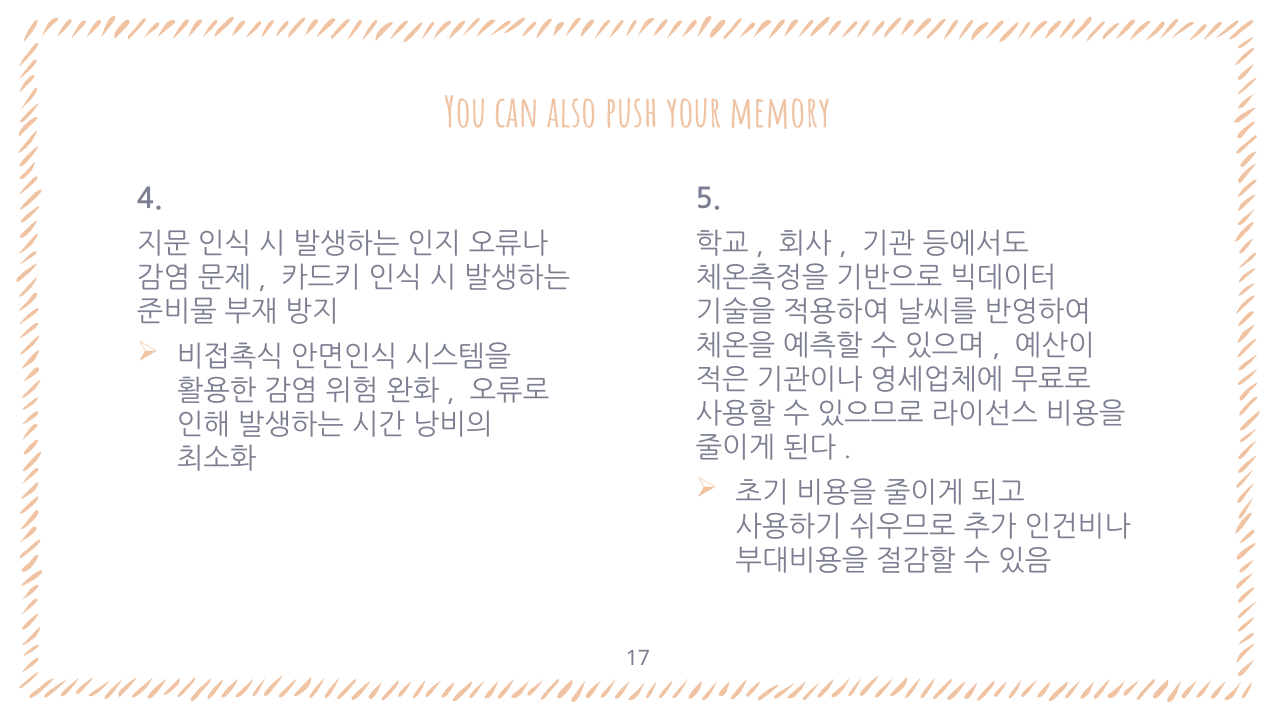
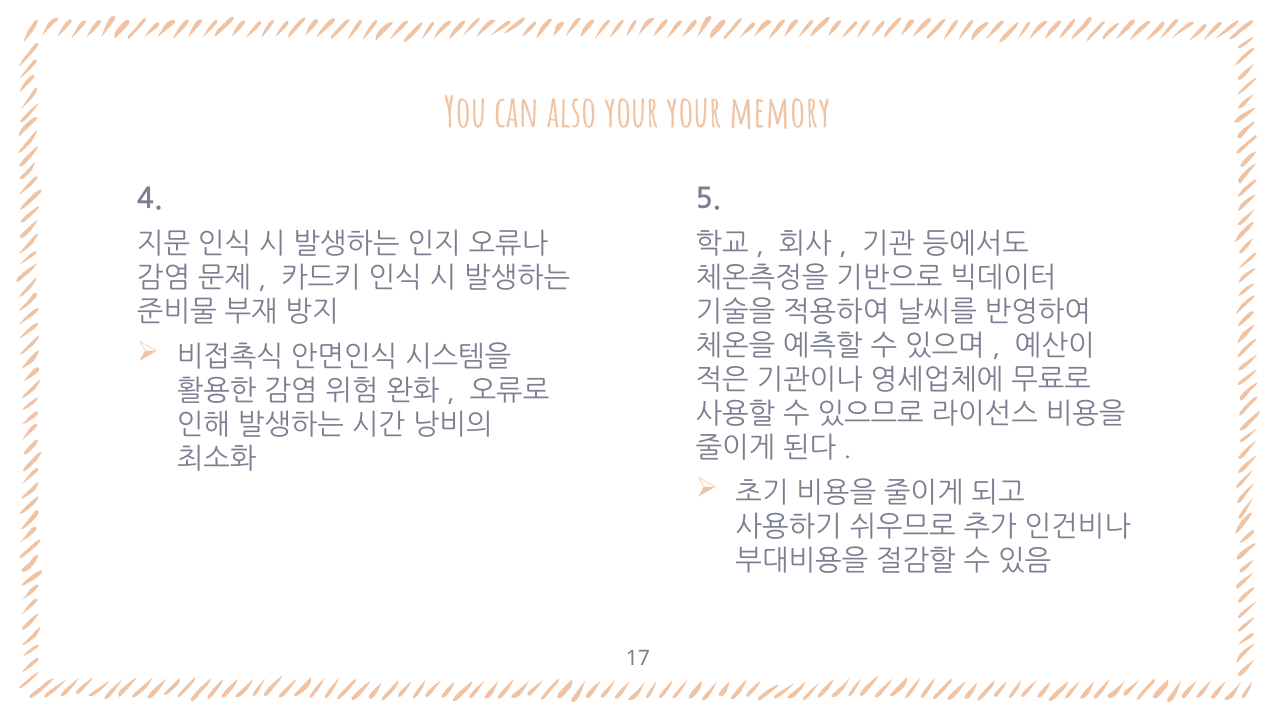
also push: push -> your (632, 113)
